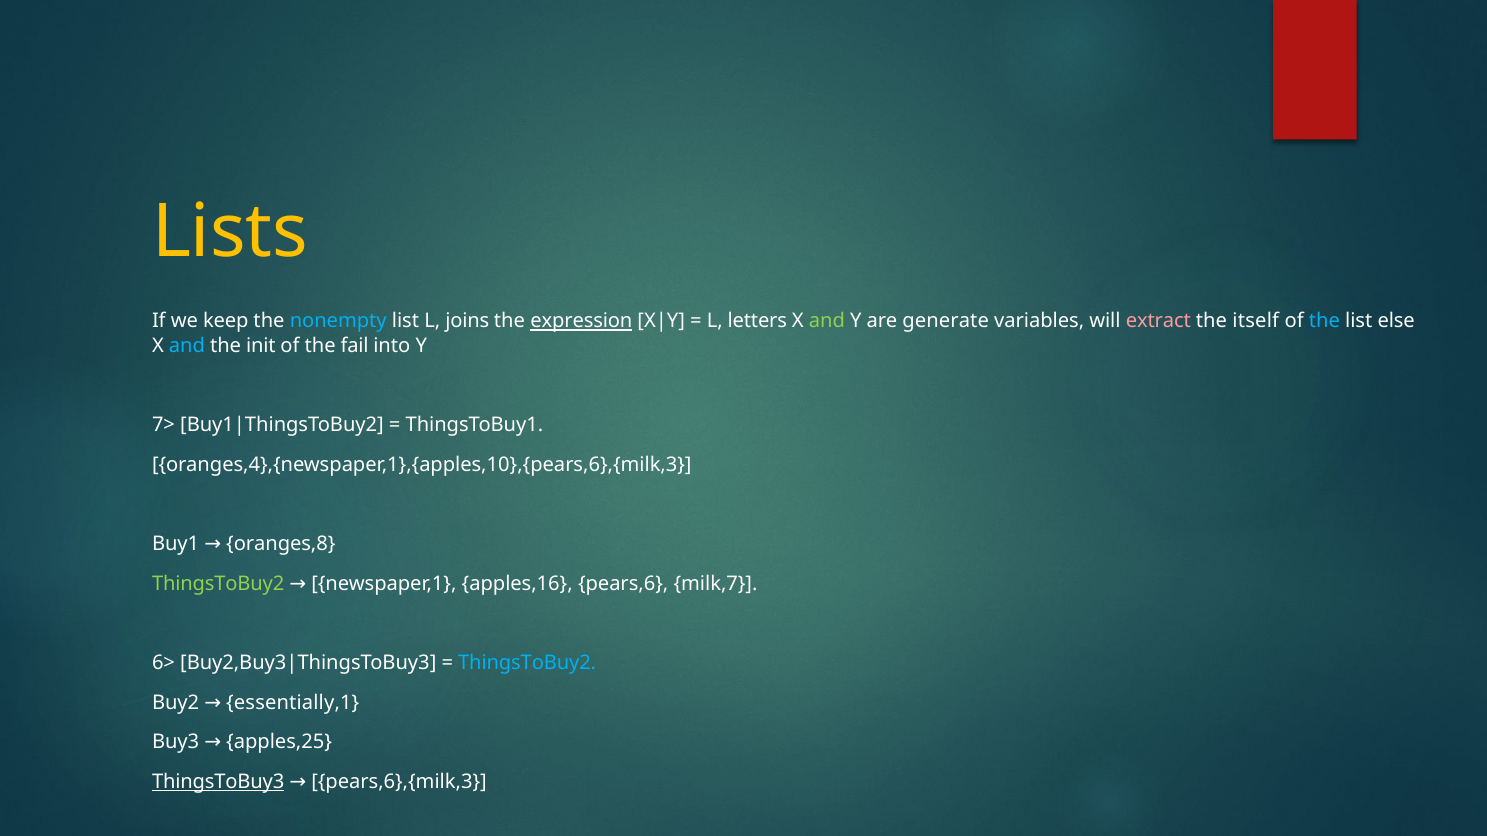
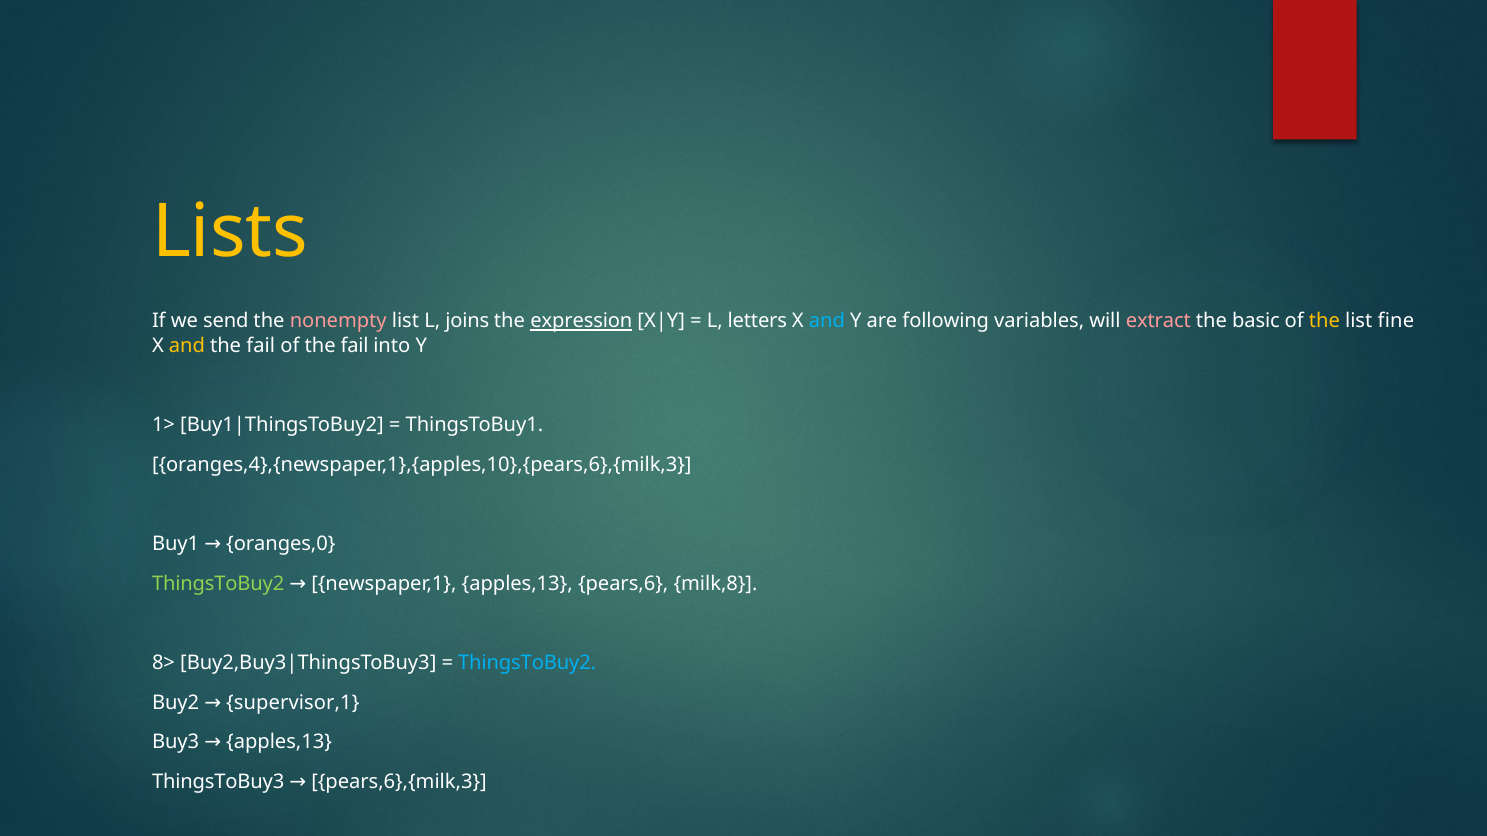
keep: keep -> send (226, 321)
nonempty colour: light blue -> pink (338, 321)
and colour: light green -> light blue (827, 321)
generate: generate -> following (946, 321)
itself: itself -> basic (1256, 321)
the colour: light blue -> yellow (1324, 321)
else: else -> fine (1396, 321)
and colour: light blue -> yellow (187, 346)
init: init -> fail (261, 346)
7>: 7> -> 1> (163, 425)
oranges,8: oranges,8 -> oranges,0 (281, 544)
newspaper,1 apples,16: apples,16 -> apples,13 (517, 584)
milk,7: milk,7 -> milk,8 (716, 584)
6>: 6> -> 8> (163, 663)
essentially,1: essentially,1 -> supervisor,1 (293, 703)
Buy3 apples,25: apples,25 -> apples,13 (279, 743)
ThingsToBuy3 underline: present -> none (218, 782)
